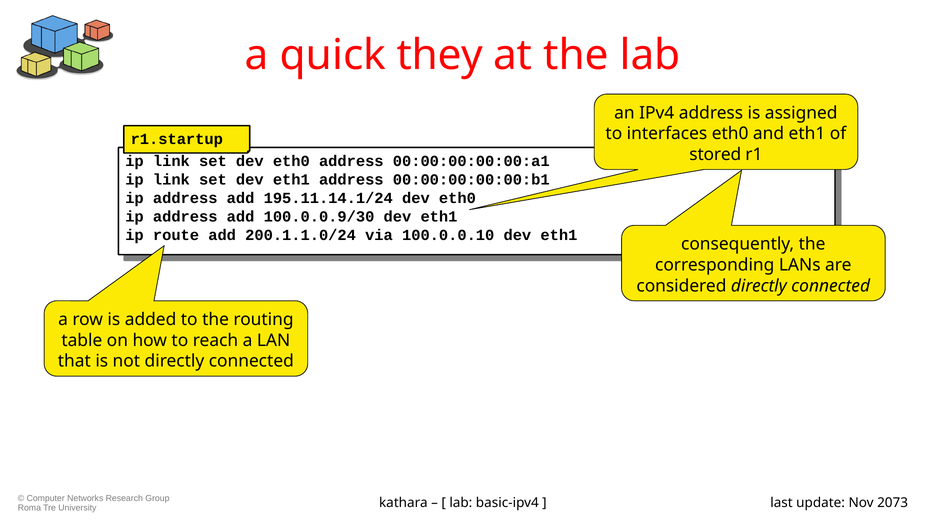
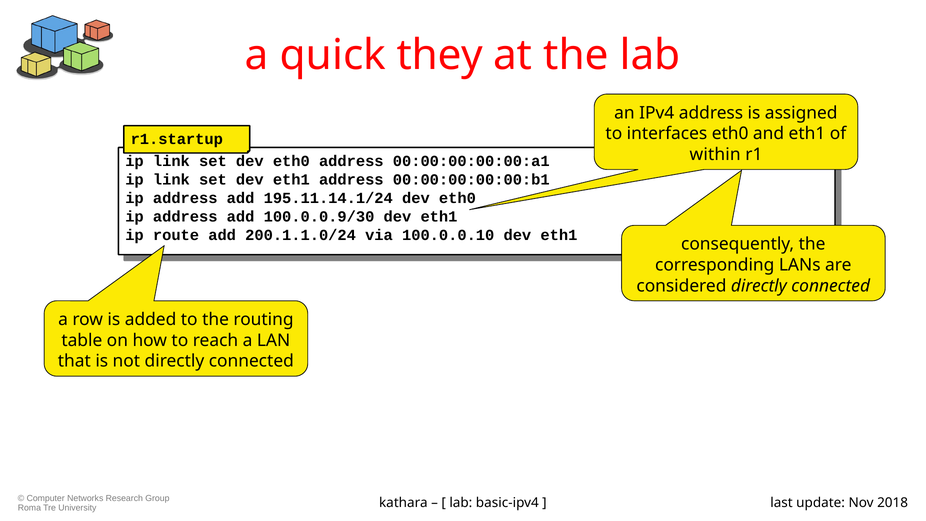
stored: stored -> within (715, 154)
2073: 2073 -> 2018 (893, 503)
